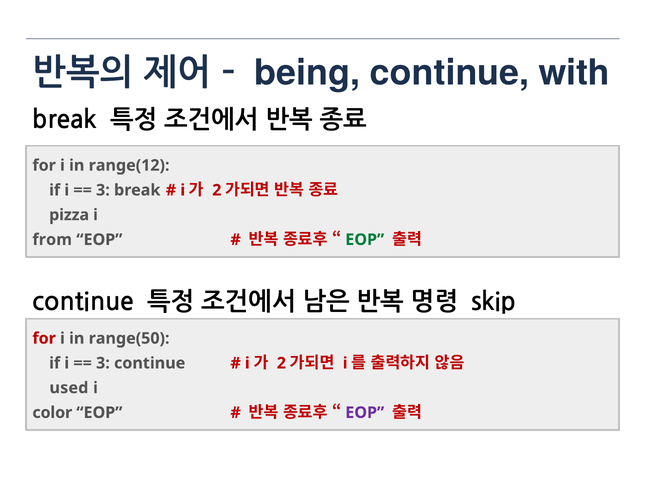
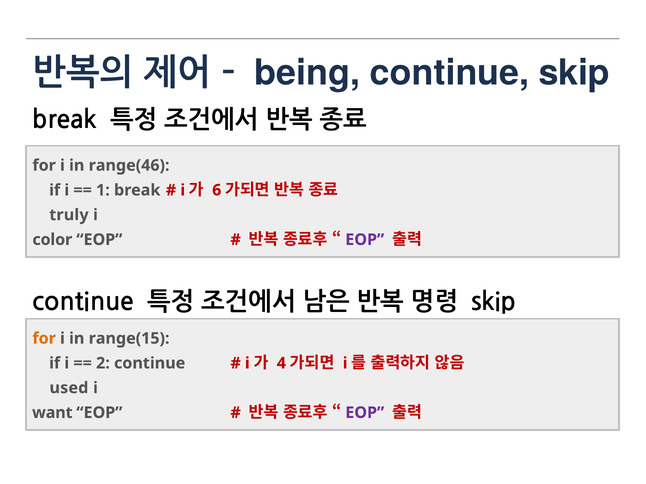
continue with: with -> skip (574, 73)
range(12: range(12 -> range(46 (129, 166)
3: 3 -> 1 (103, 190)
2: 2 -> 6 (217, 190)
pizza: pizza -> truly (69, 215)
from: from -> color (52, 240)
EOP colour: green -> purple (365, 240)
for colour: red -> orange (44, 339)
range(50: range(50 -> range(15 (129, 339)
3: 3 -> 2 (103, 364)
2: 2 -> 4 (281, 364)
color: color -> want (52, 413)
